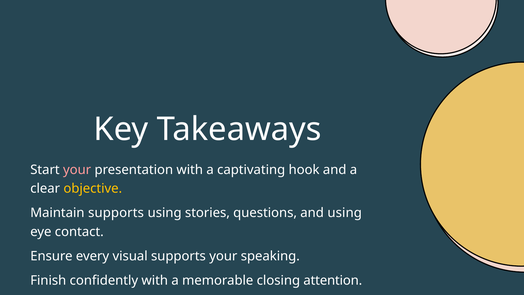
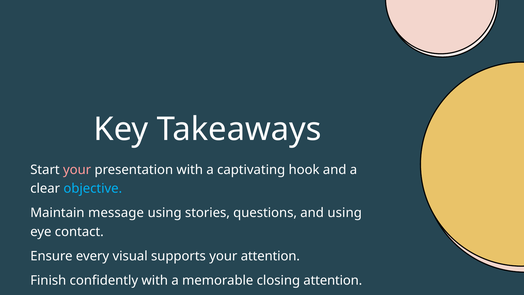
objective colour: yellow -> light blue (93, 188)
Maintain supports: supports -> message (116, 213)
your speaking: speaking -> attention (270, 256)
